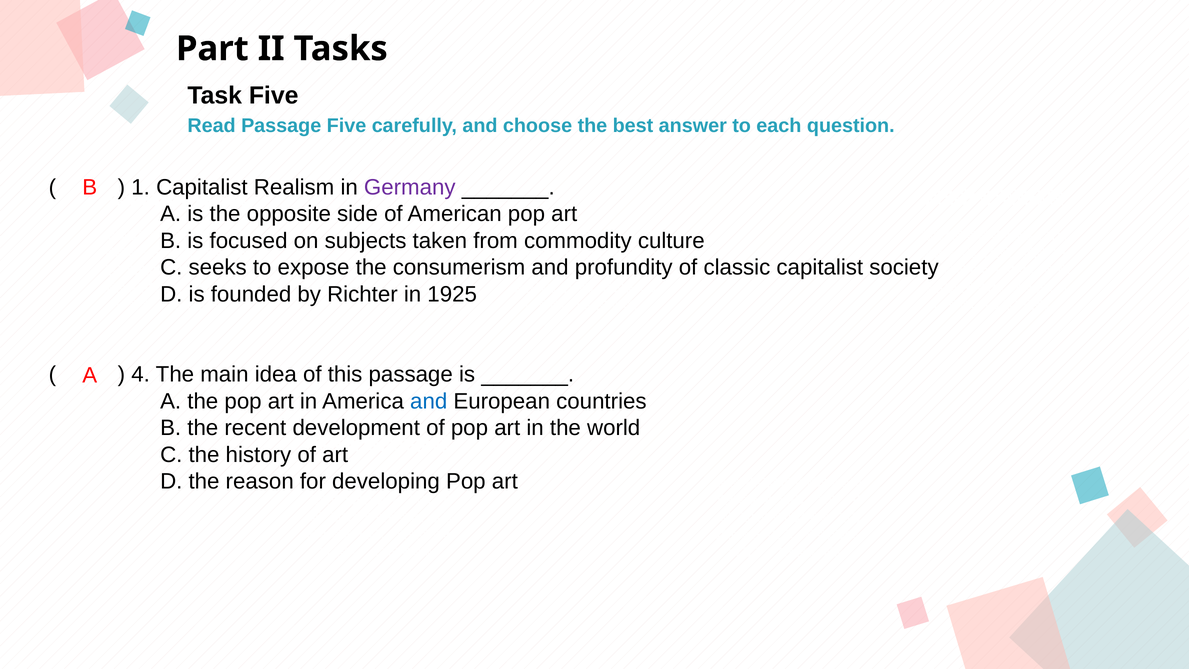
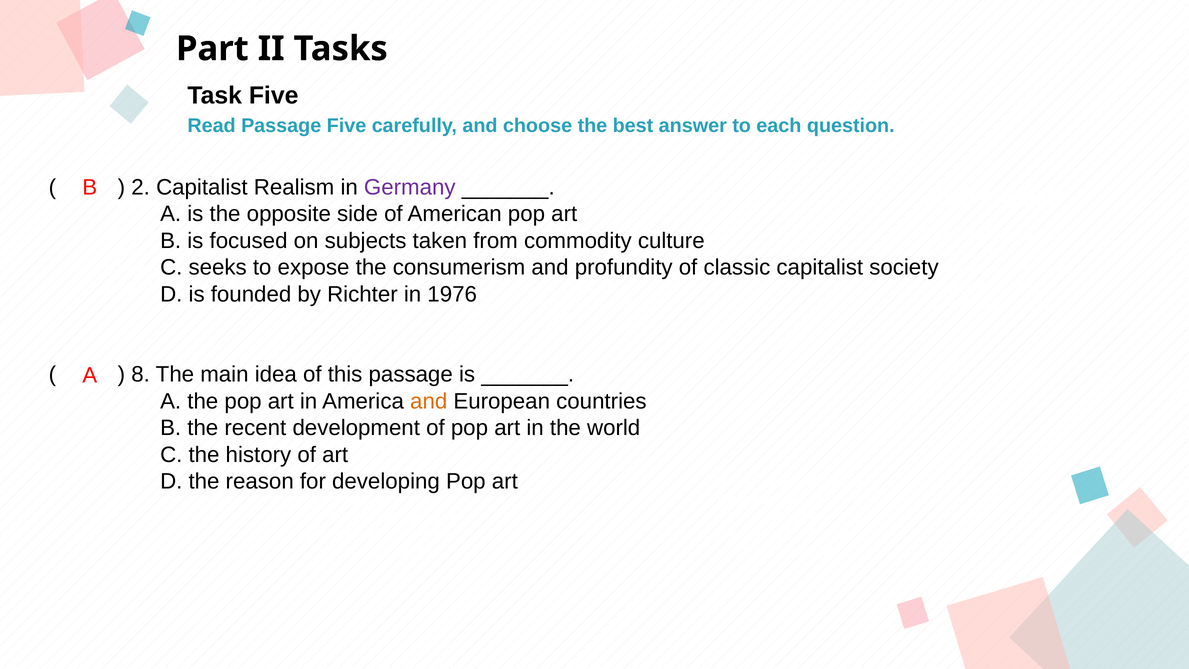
1: 1 -> 2 (141, 187)
1925: 1925 -> 1976 (452, 294)
4: 4 -> 8 (141, 374)
and colour: blue -> orange (429, 401)
